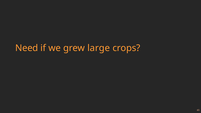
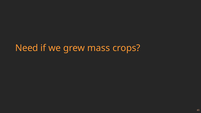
large: large -> mass (99, 48)
